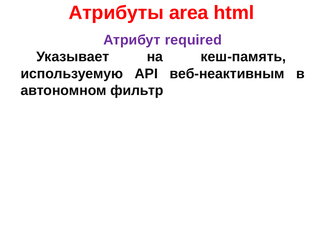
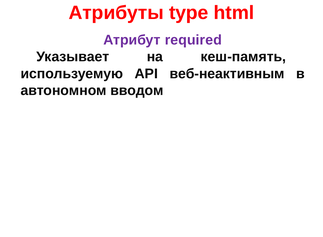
area: area -> type (189, 13)
фильтр: фильтр -> вводом (137, 90)
